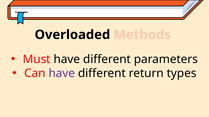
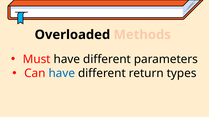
have colour: purple -> blue (62, 74)
